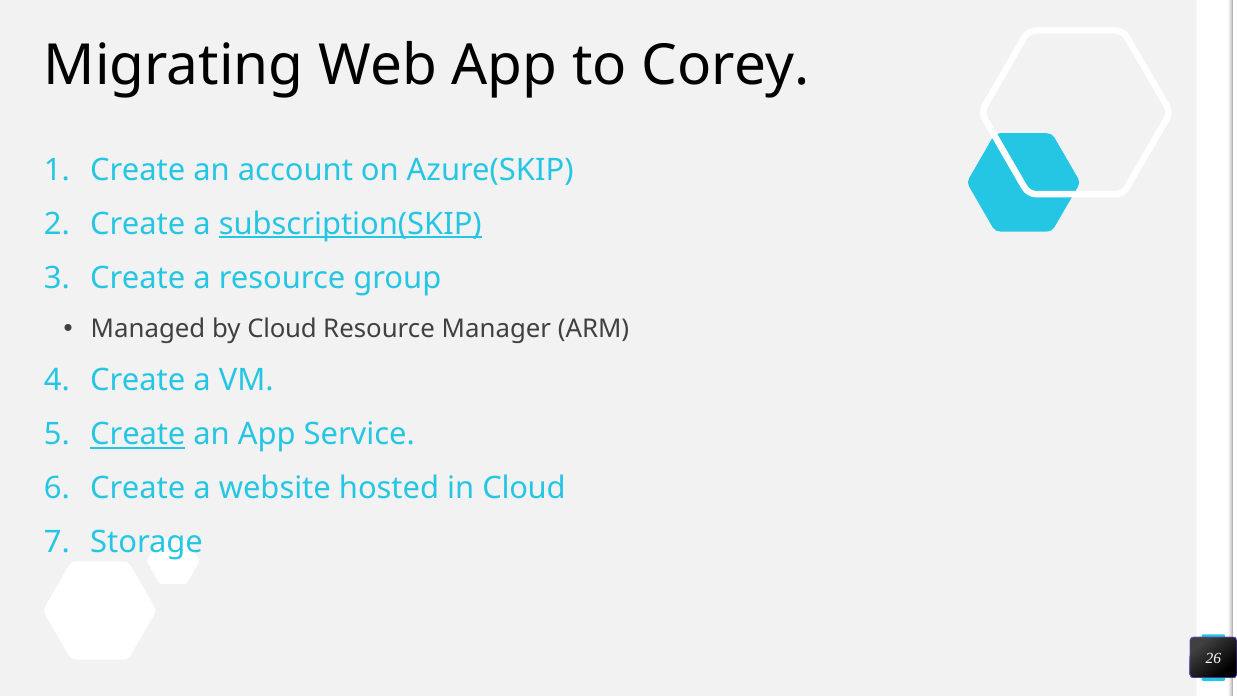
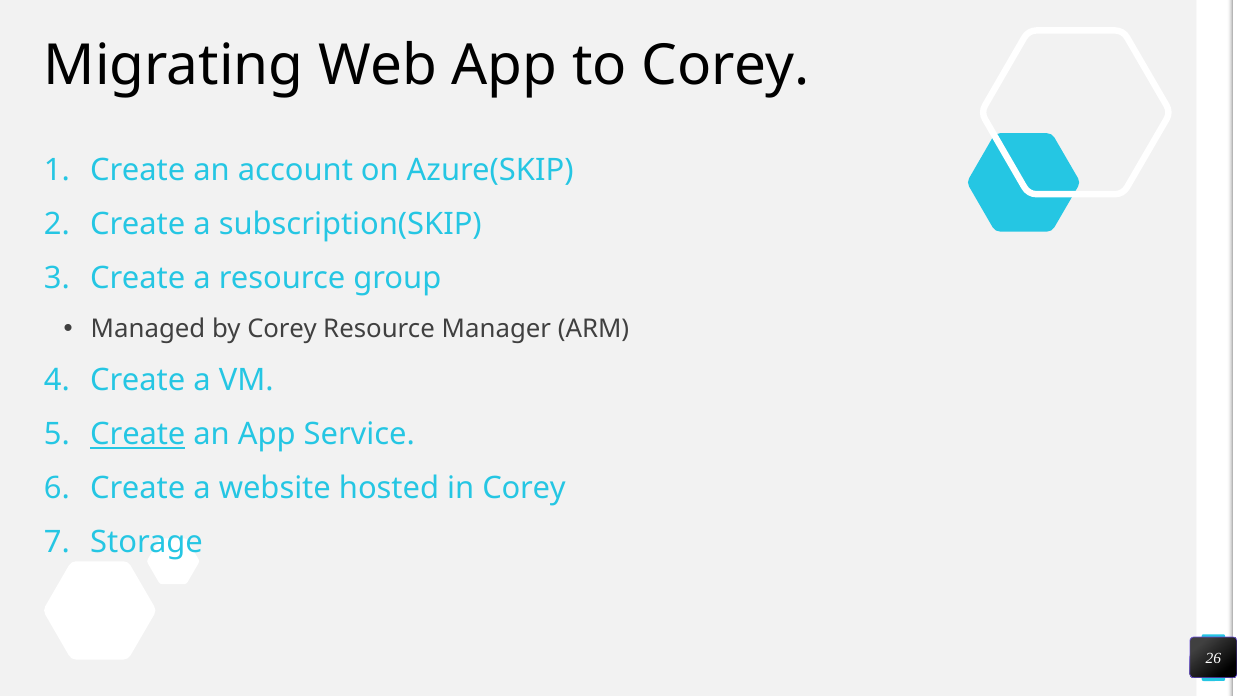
subscription(SKIP underline: present -> none (350, 224)
by Cloud: Cloud -> Corey (282, 329)
in Cloud: Cloud -> Corey (524, 489)
